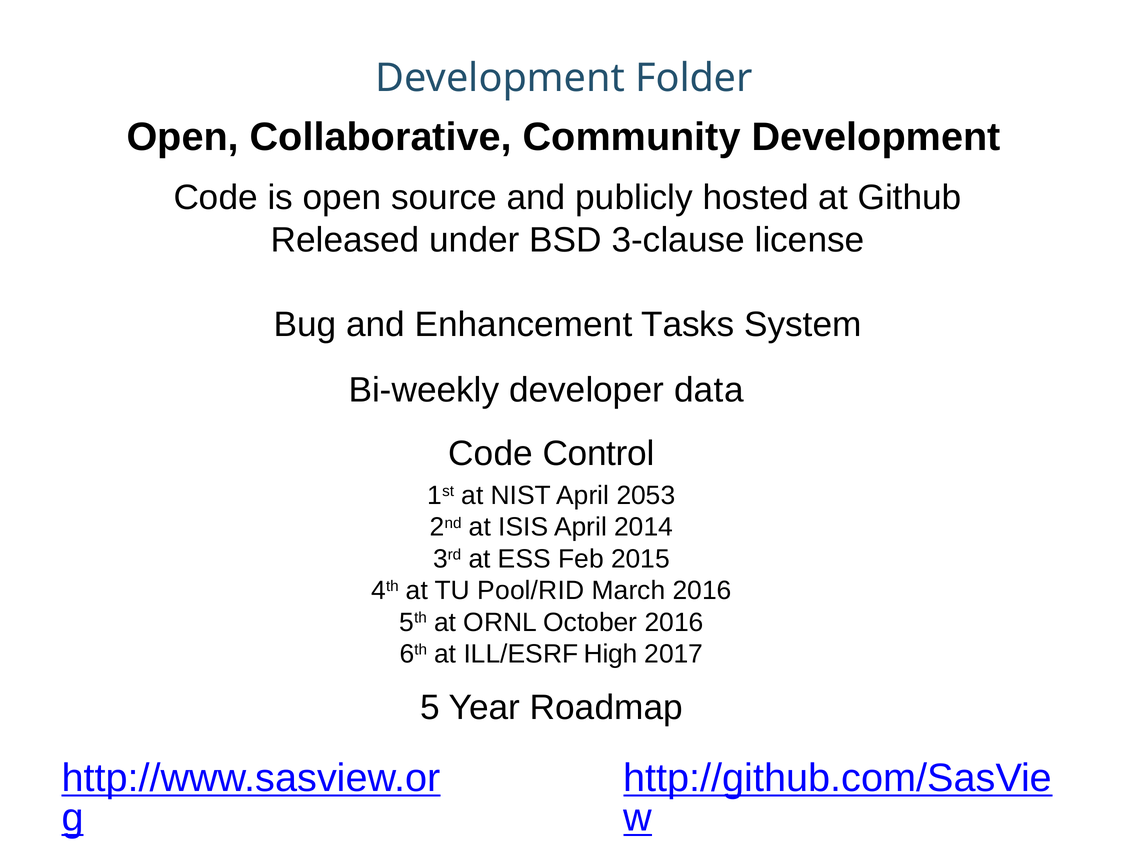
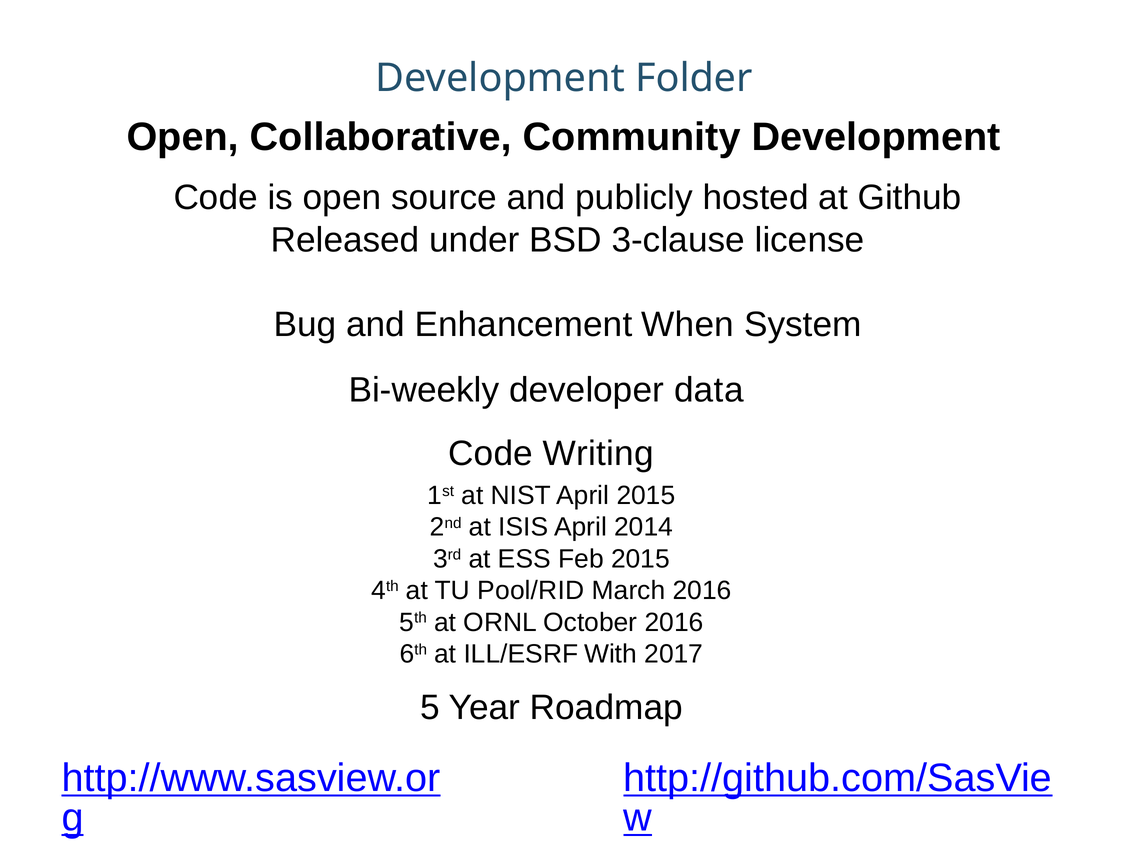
Tasks: Tasks -> When (688, 325)
Control: Control -> Writing (598, 454)
April 2053: 2053 -> 2015 (646, 496)
High: High -> With (611, 654)
